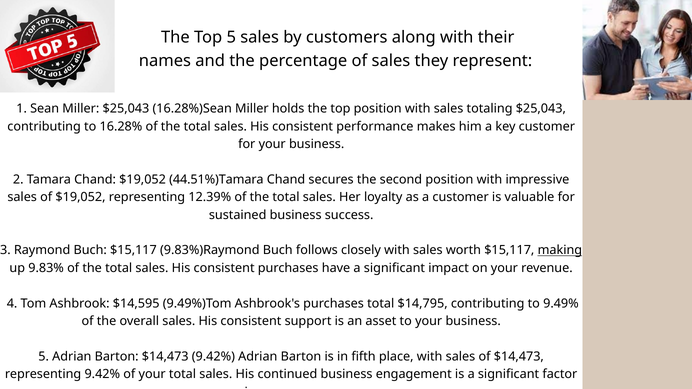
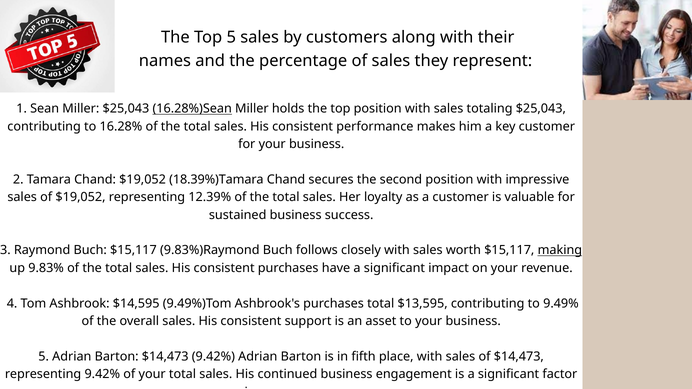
16.28%)Sean underline: none -> present (192, 109)
44.51%)Tamara: 44.51%)Tamara -> 18.39%)Tamara (216, 180)
$14,795: $14,795 -> $13,595 (423, 304)
